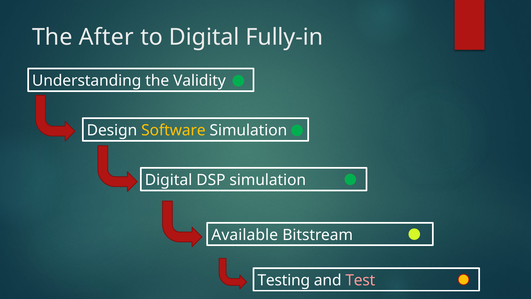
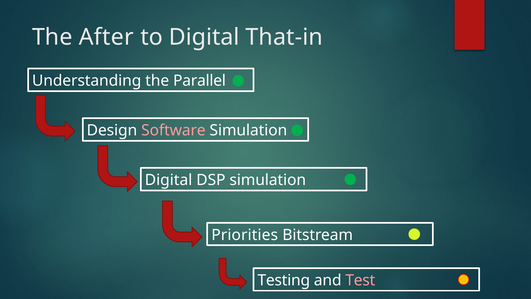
Fully-in: Fully-in -> That-in (284, 37)
Validity: Validity -> Parallel (200, 81)
Software colour: yellow -> pink (173, 130)
Available: Available -> Priorities (245, 235)
